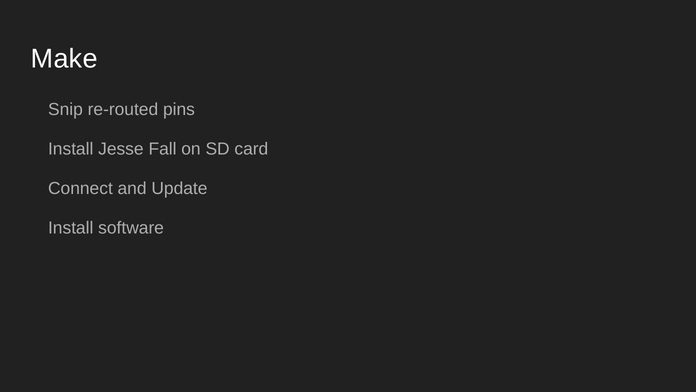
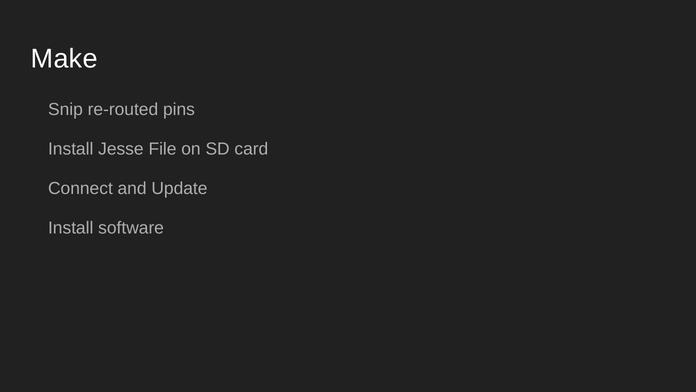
Fall: Fall -> File (163, 149)
